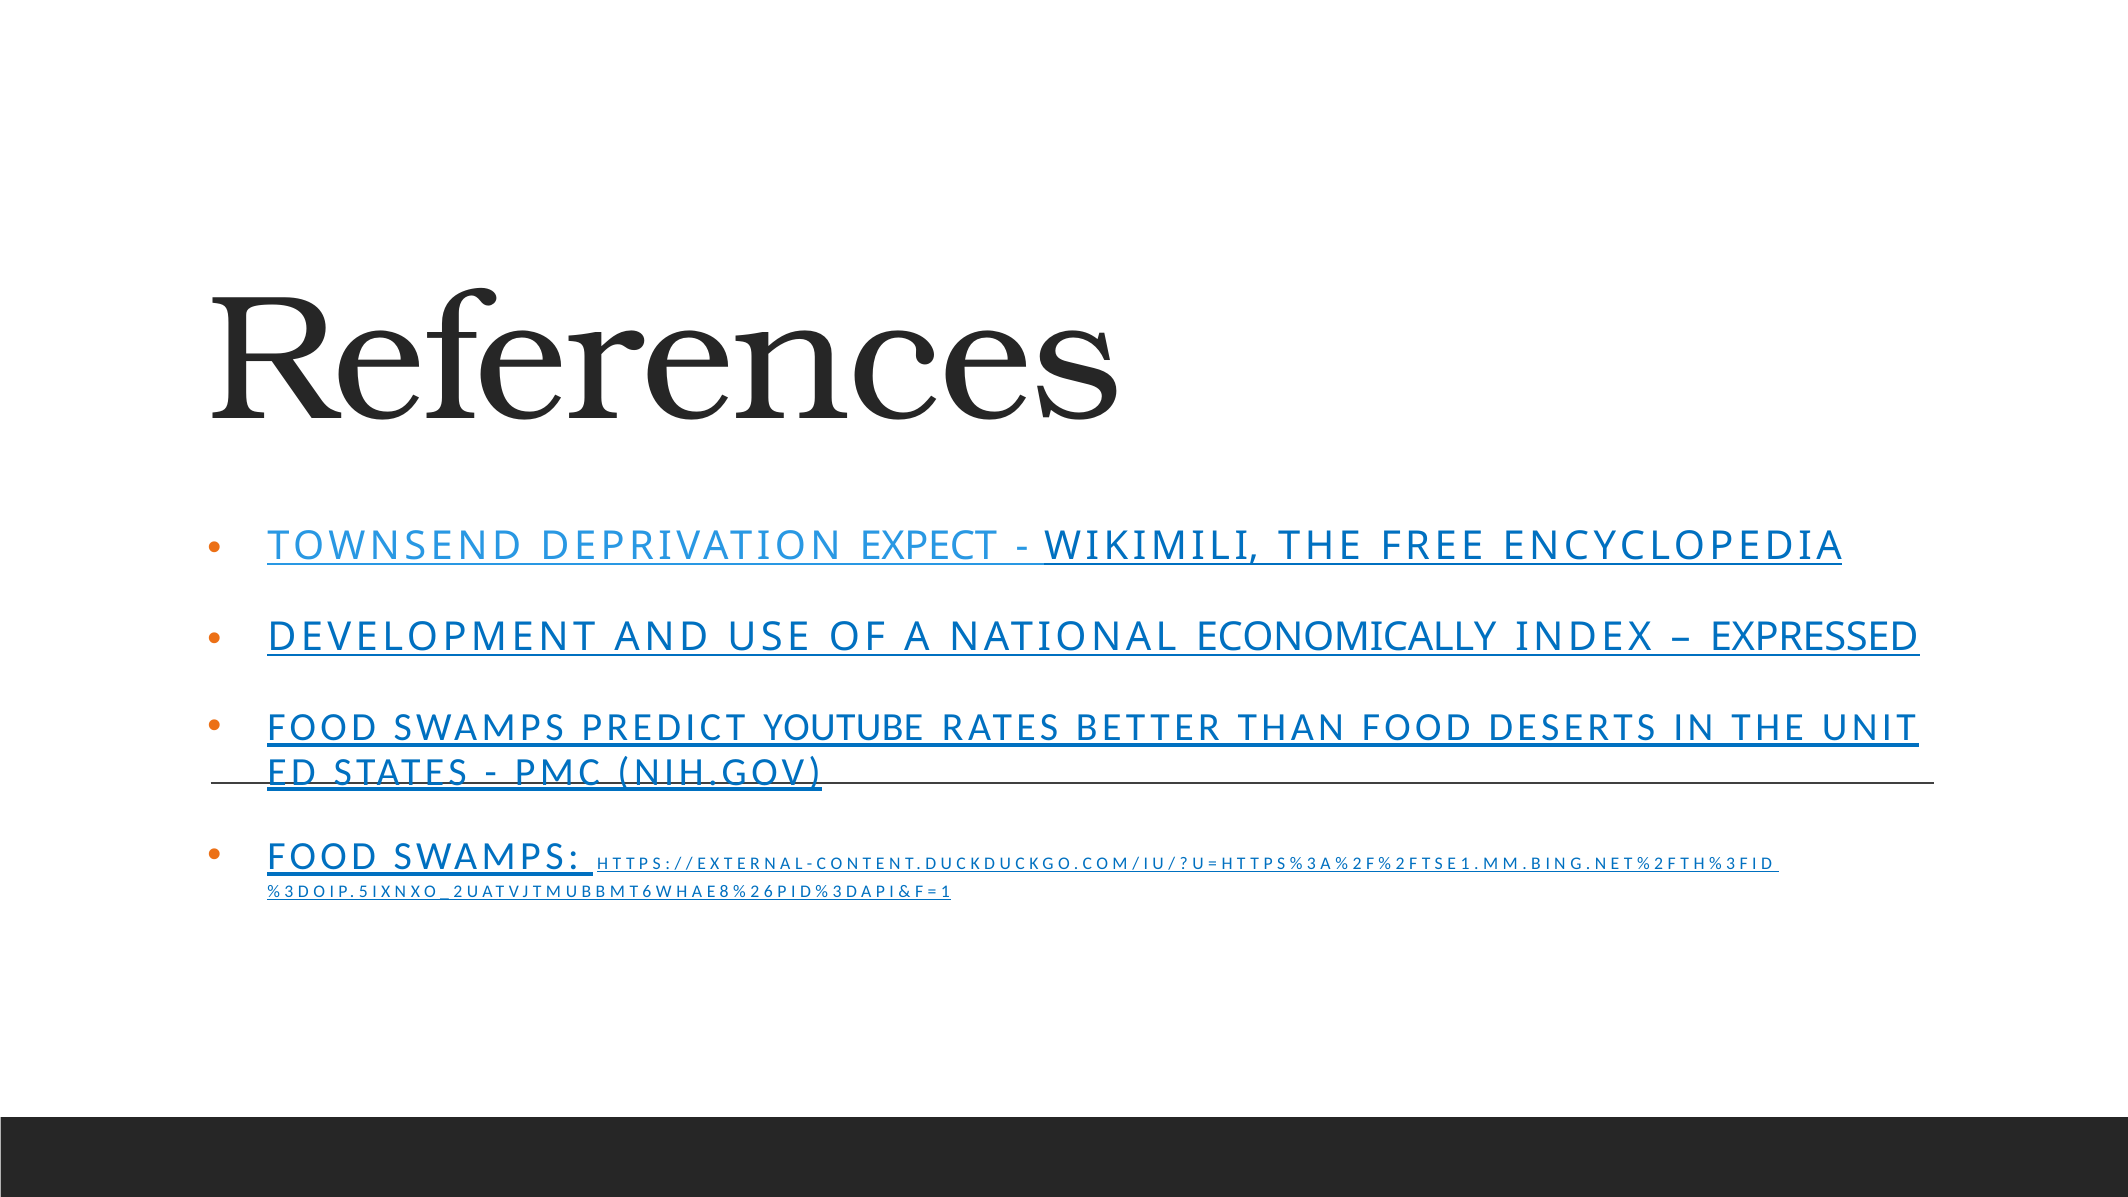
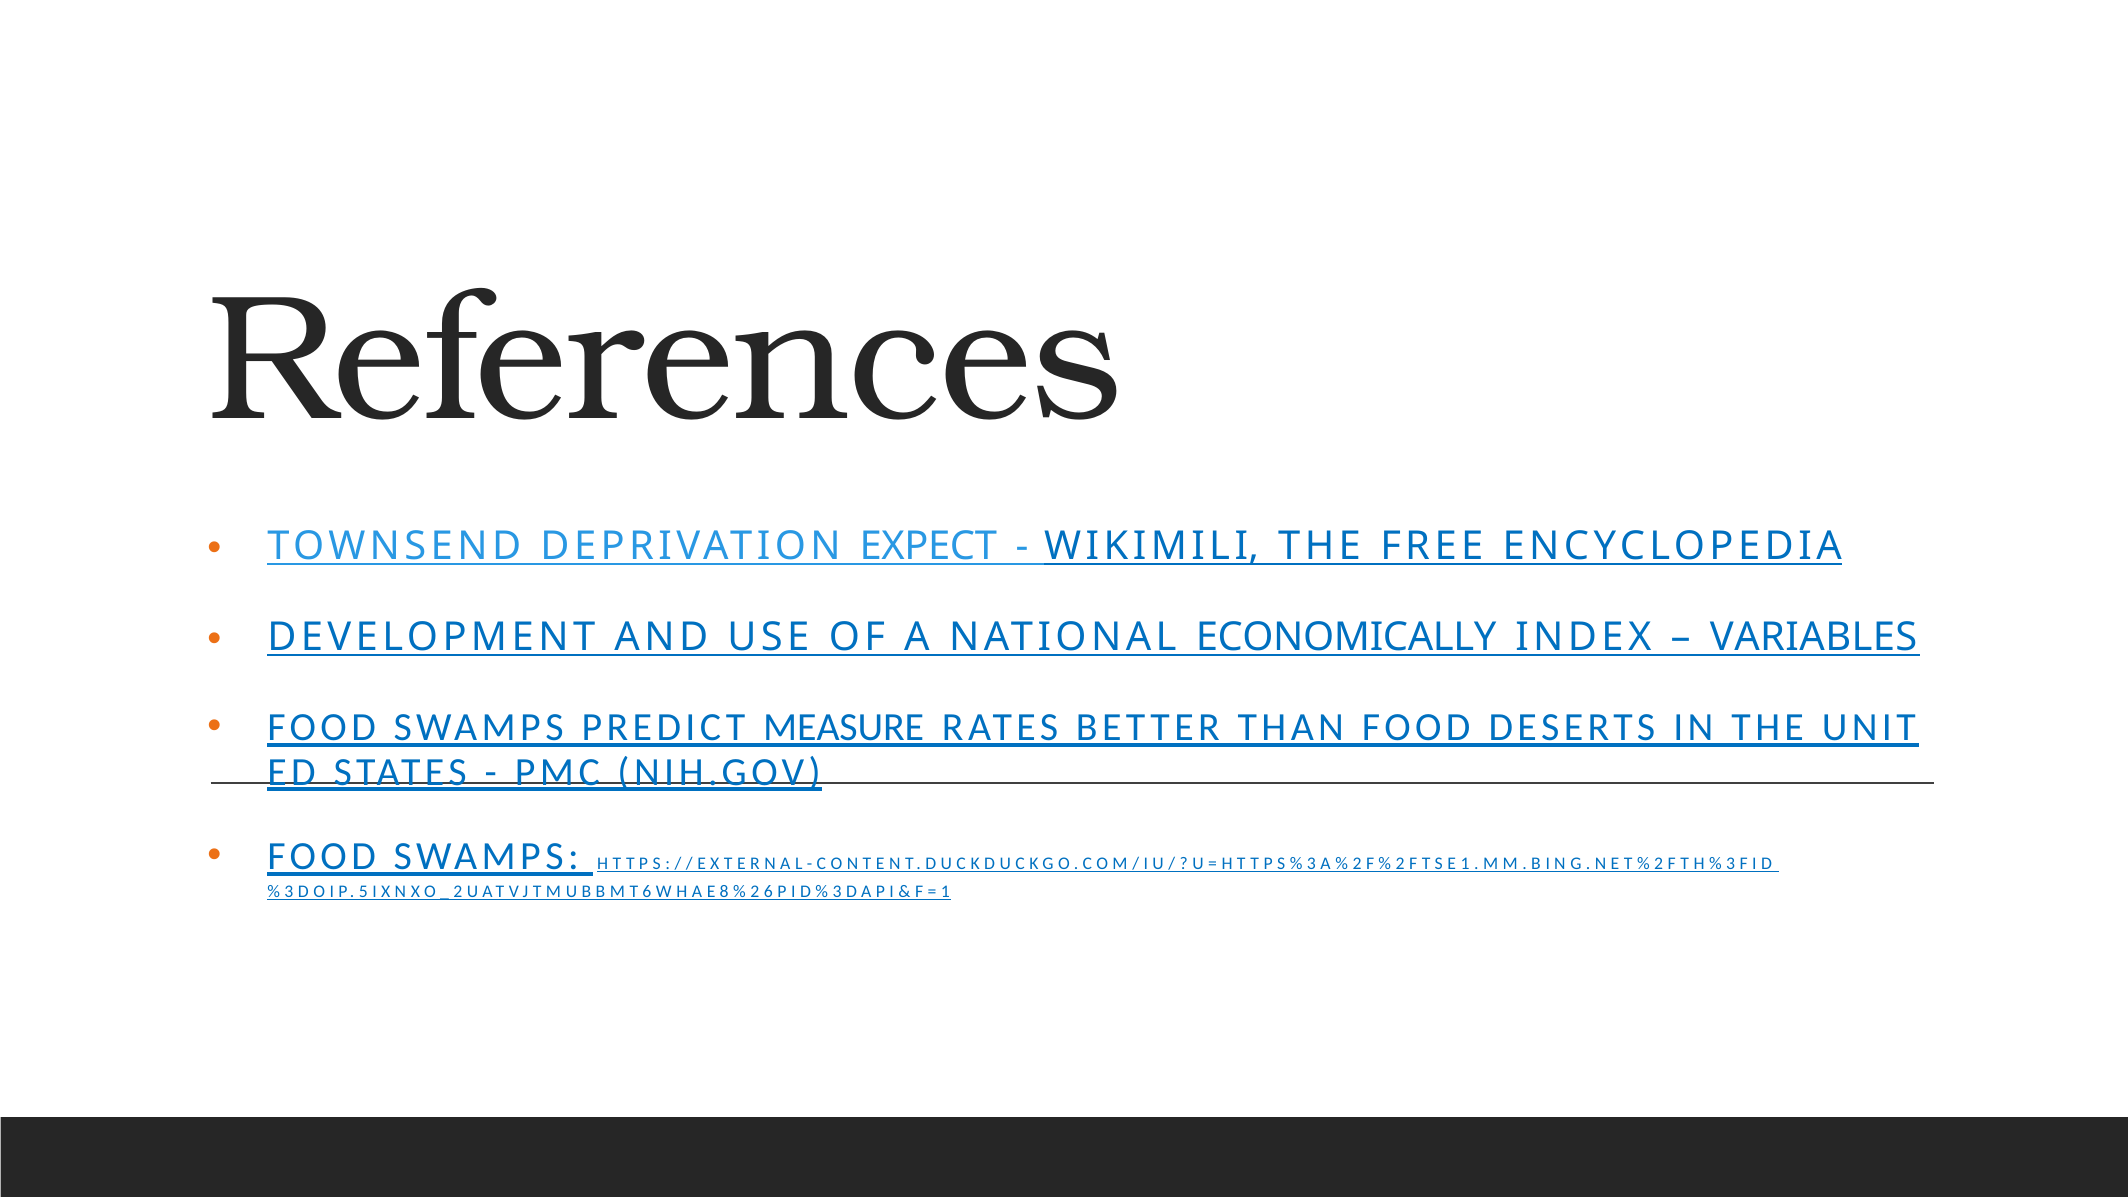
EXPRESSED: EXPRESSED -> VARIABLES (1814, 637)
YOUTUBE: YOUTUBE -> MEASURE (844, 727)
